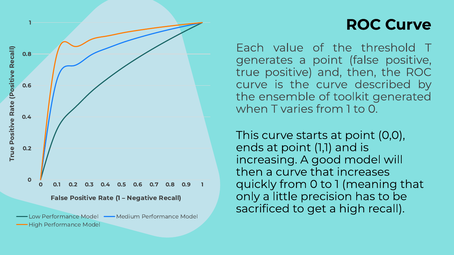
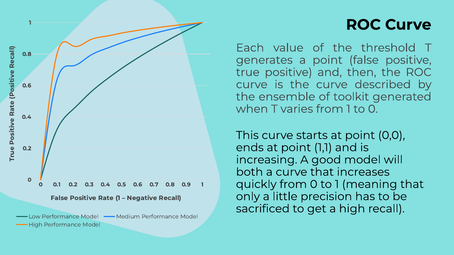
then: then -> both (250, 172)
